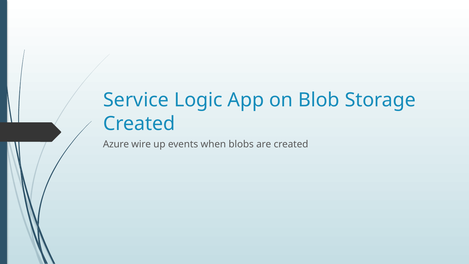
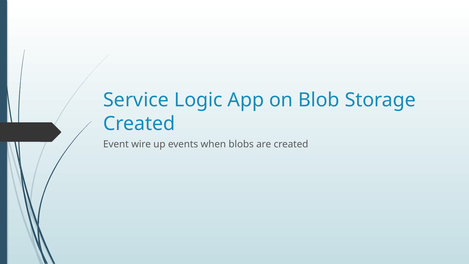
Azure: Azure -> Event (116, 144)
